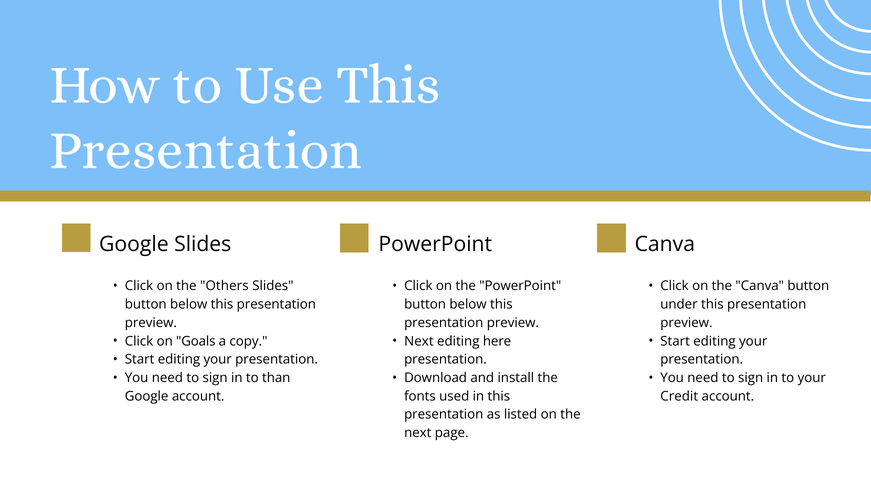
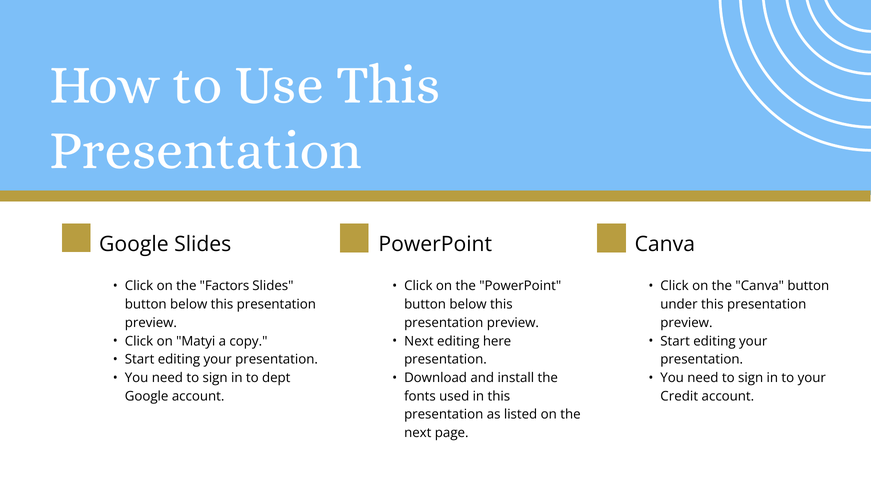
Others: Others -> Factors (224, 286)
Goals: Goals -> Matyi (196, 341)
than: than -> dept (276, 378)
